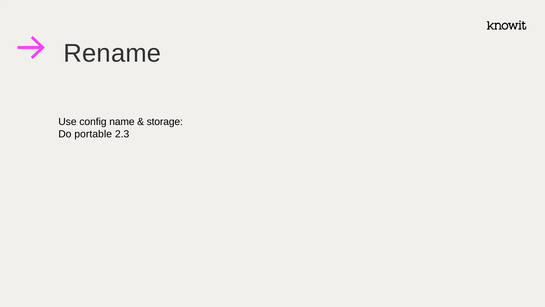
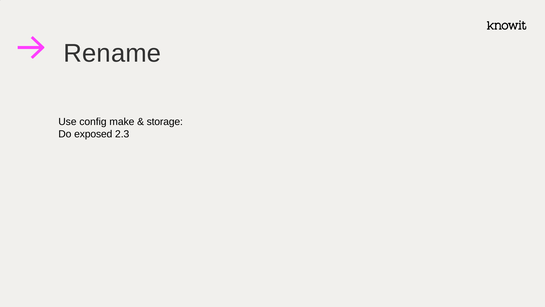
name: name -> make (122, 122)
portable: portable -> exposed (93, 134)
